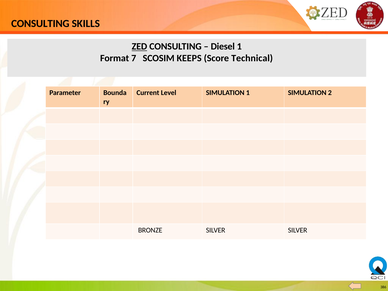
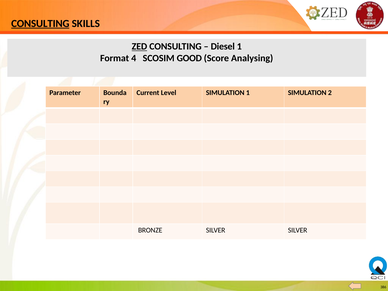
CONSULTING underline: none -> present (40, 23)
7: 7 -> 4 (134, 58)
KEEPS: KEEPS -> GOOD (189, 58)
Technical: Technical -> Analysing (252, 58)
